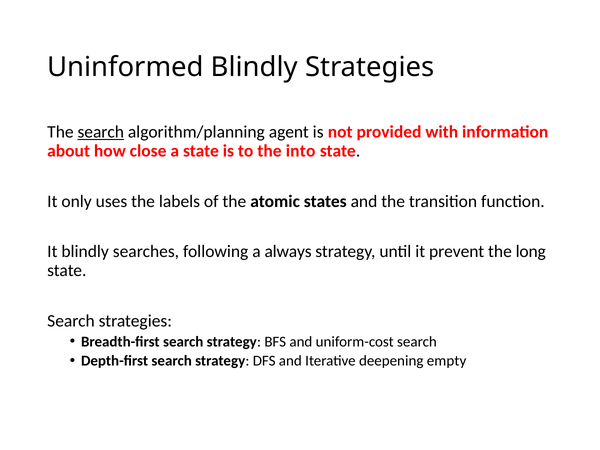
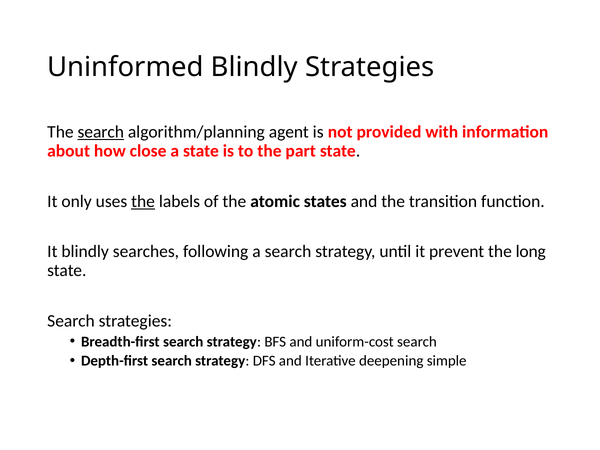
into: into -> part (301, 151)
the underline: none -> present (143, 201)
a always: always -> search (288, 252)
empty: empty -> simple (447, 361)
